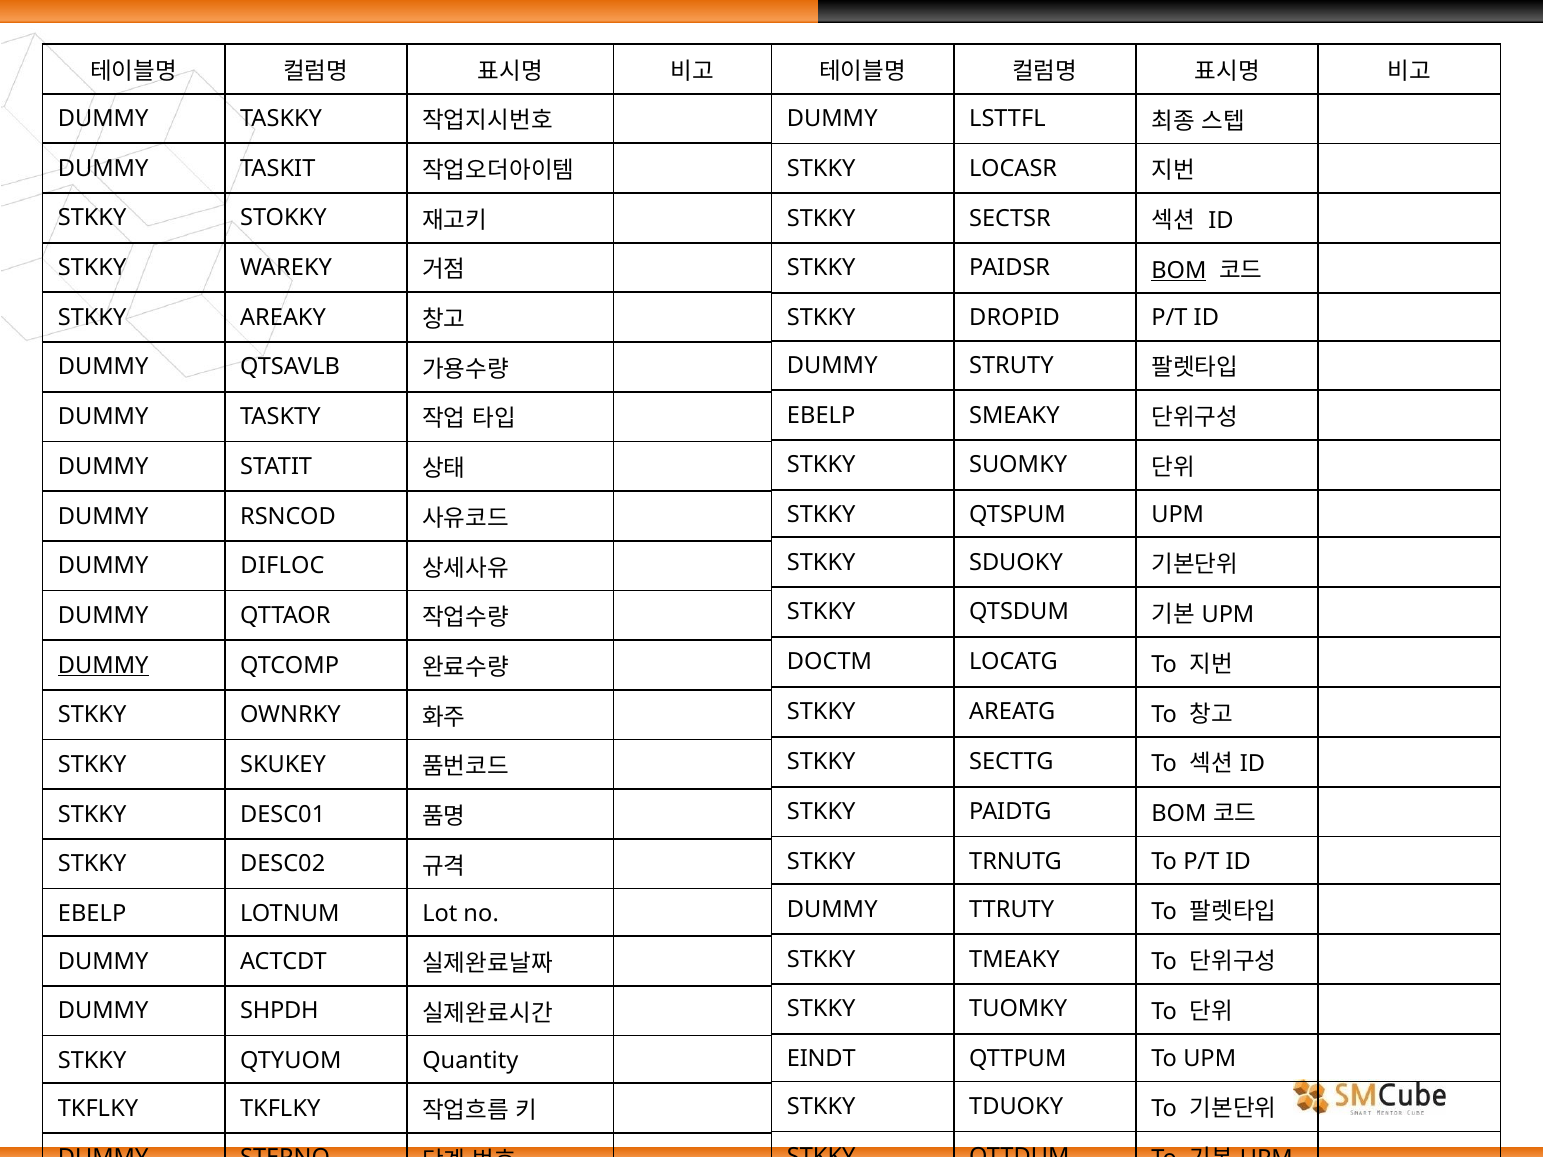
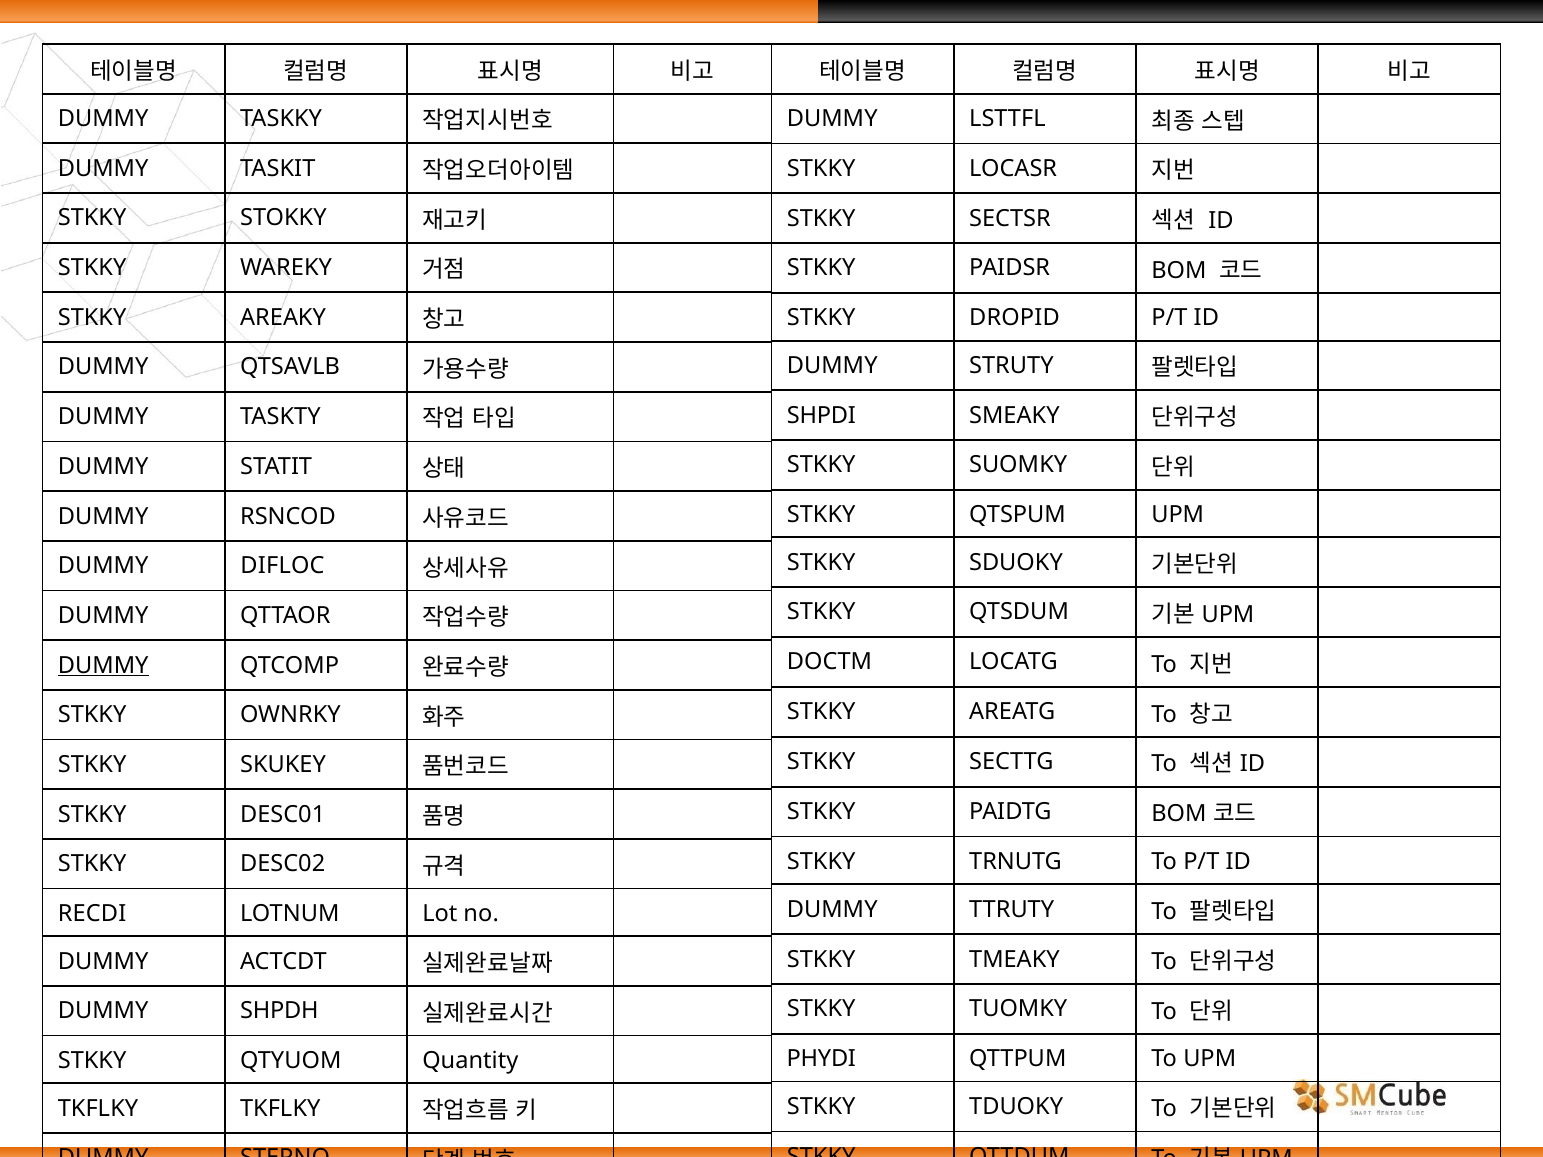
BOM underline: present -> none (1179, 271)
EBELP: EBELP -> SHPDI (821, 416)
EBELP: EBELP -> RECDI (92, 914)
EINDT: EINDT -> PHYDI (821, 1059)
